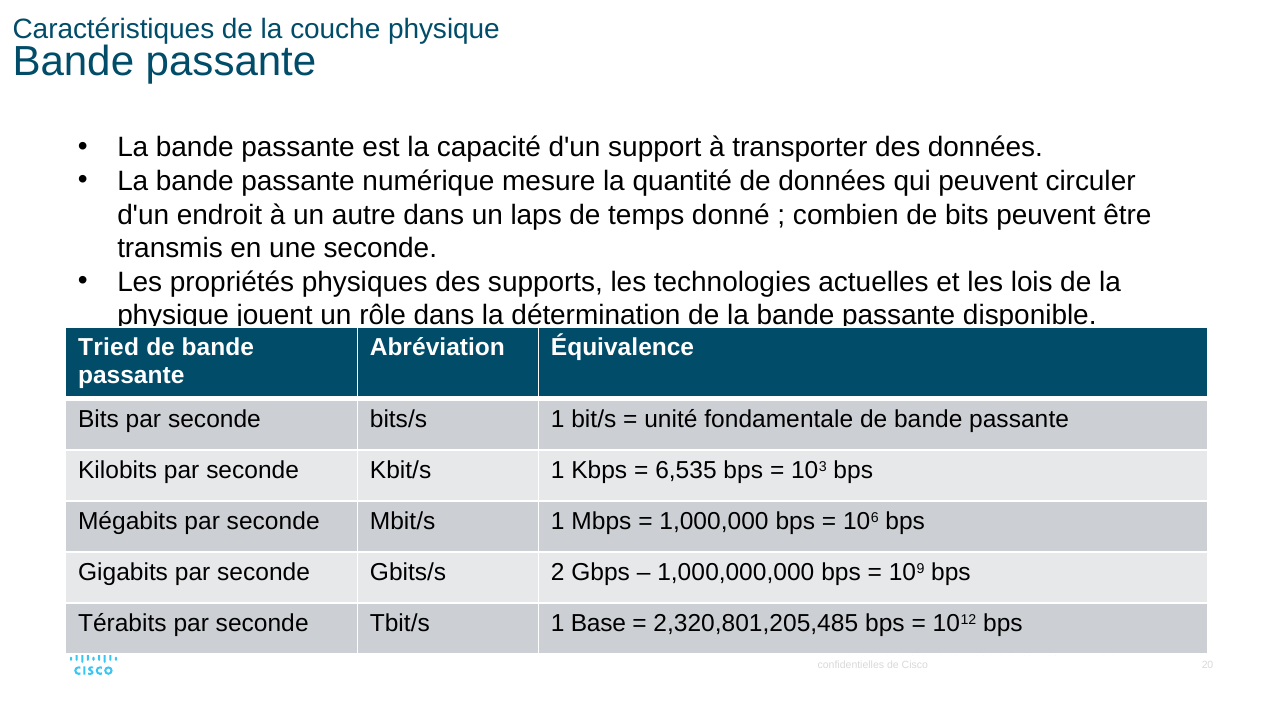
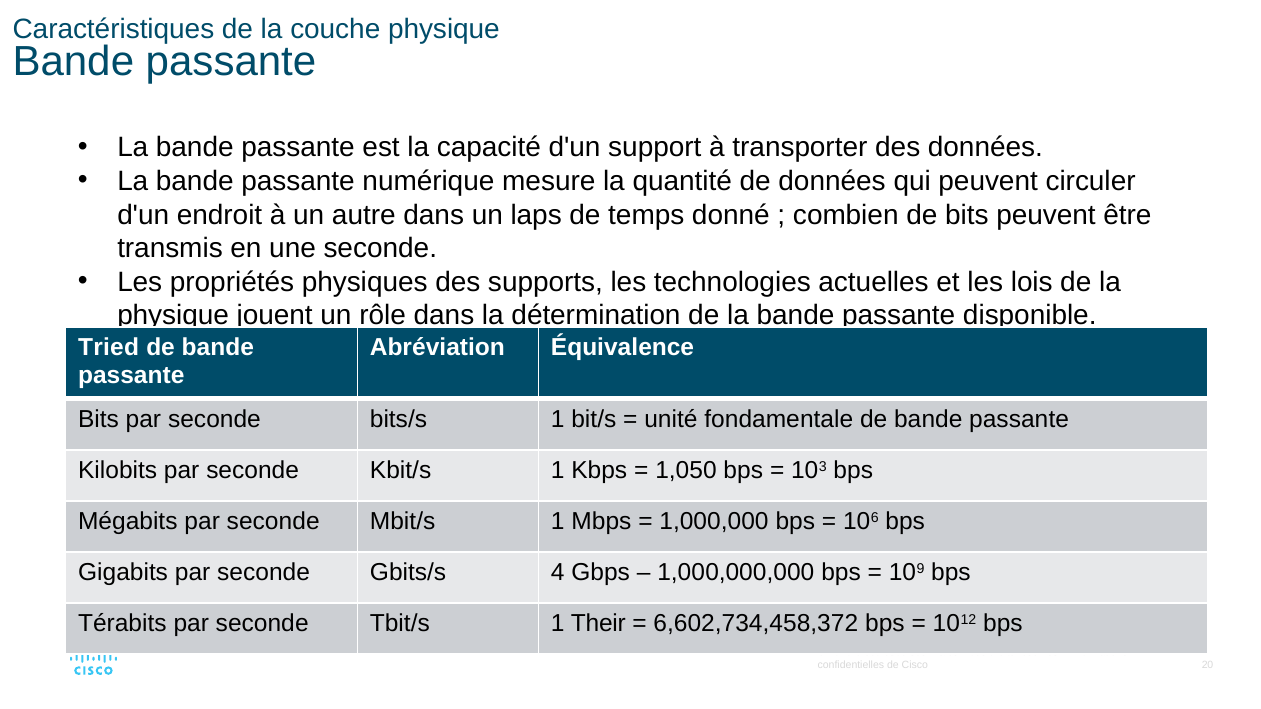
6,535: 6,535 -> 1,050 (686, 470)
2: 2 -> 4 (558, 573)
Base: Base -> Their (598, 624)
2,320,801,205,485: 2,320,801,205,485 -> 6,602,734,458,372 (756, 624)
